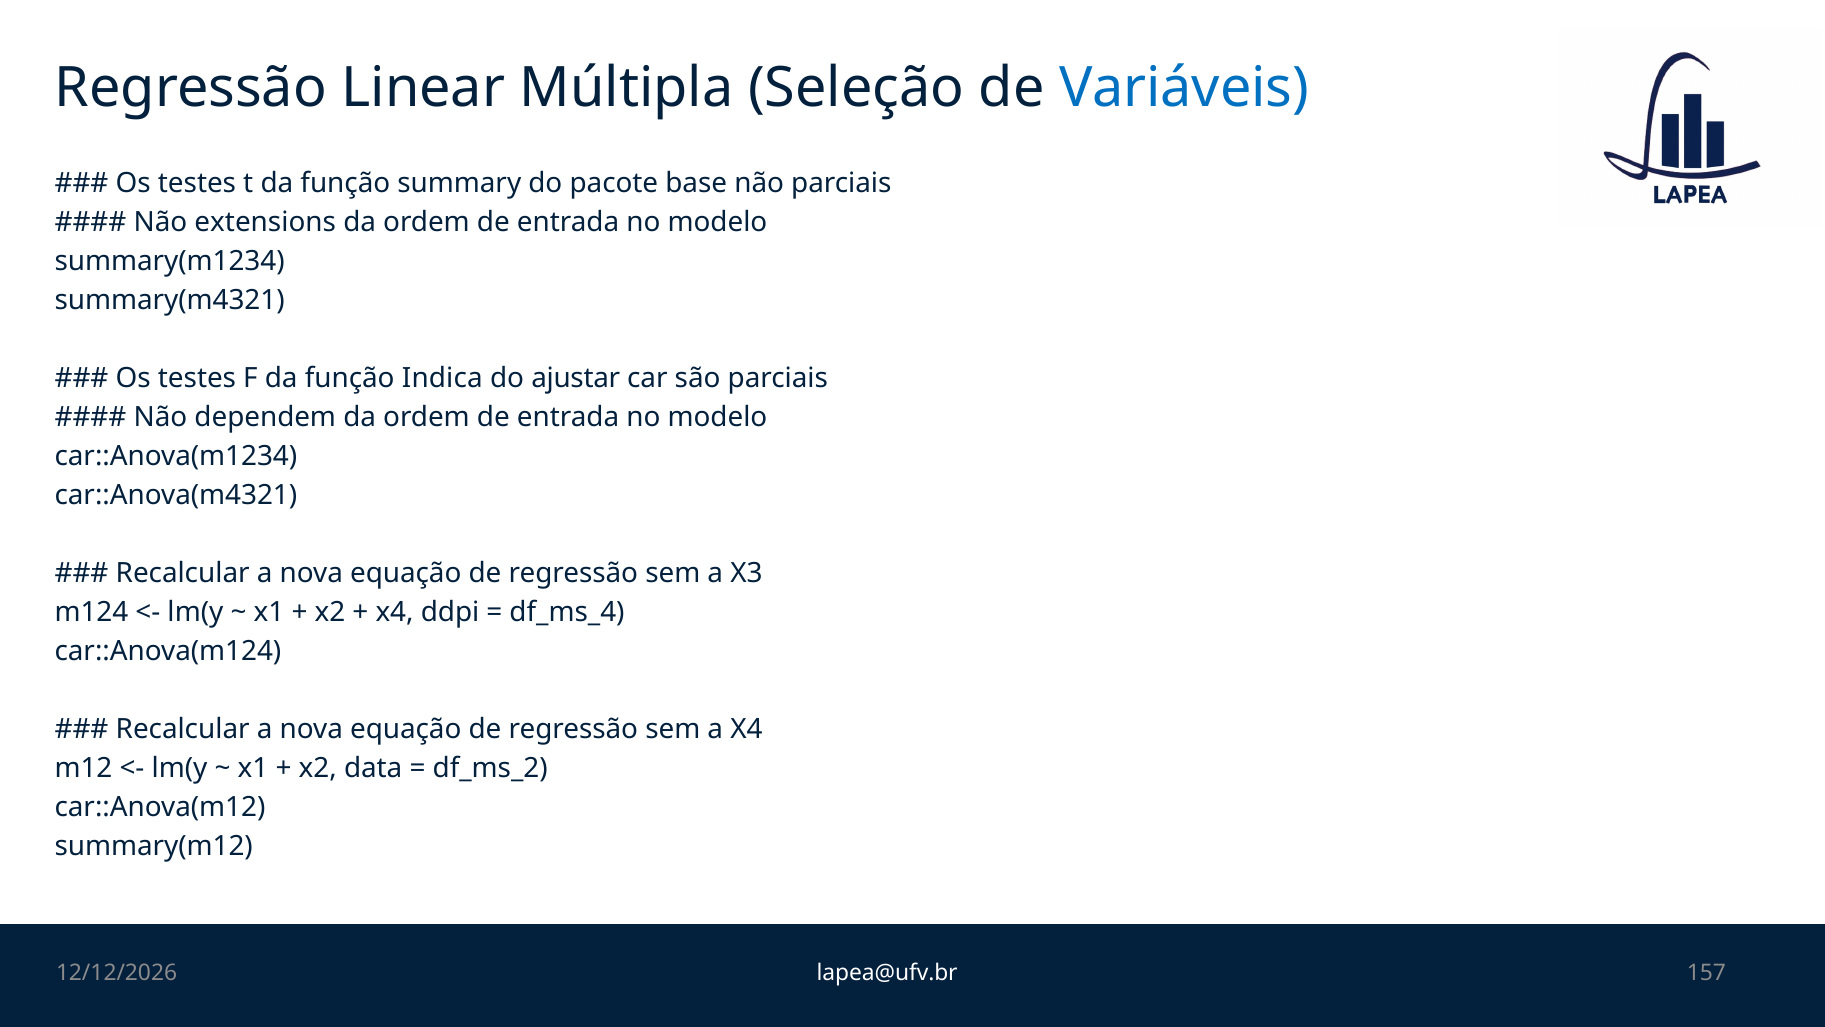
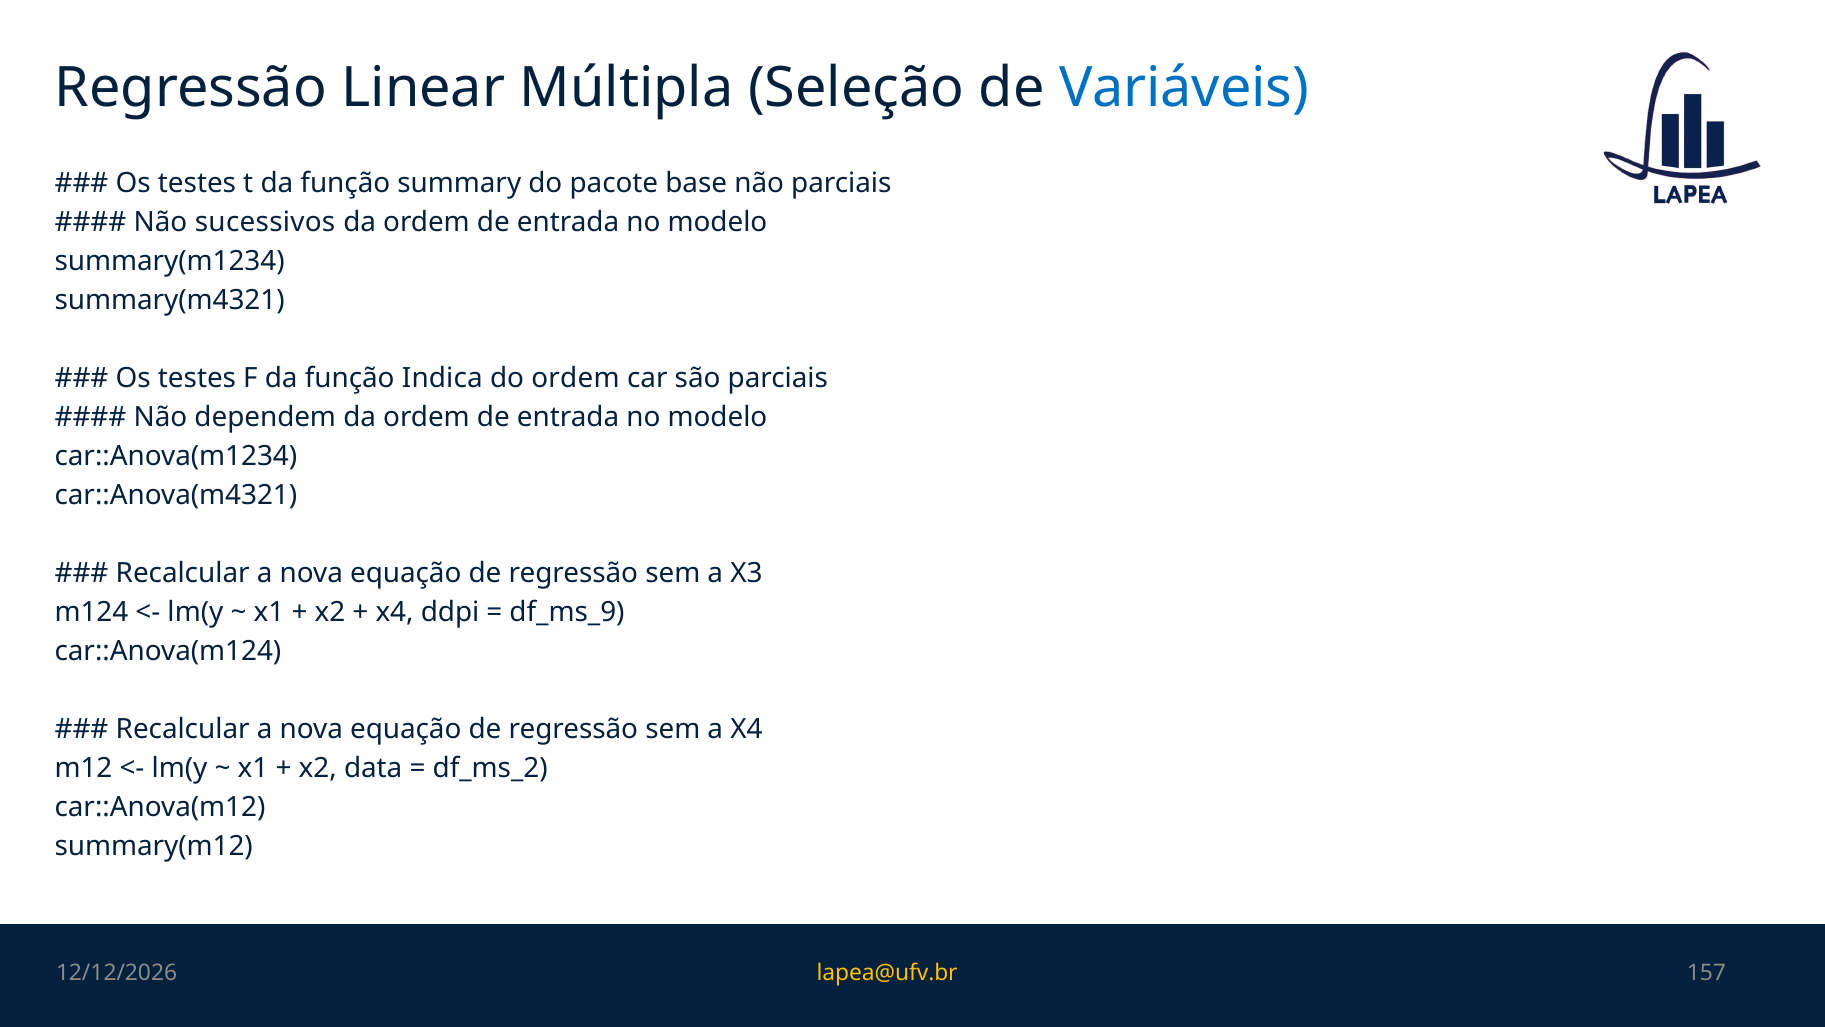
extensions: extensions -> sucessivos (265, 222)
do ajustar: ajustar -> ordem (575, 378)
df_ms_4: df_ms_4 -> df_ms_9 (567, 612)
lapea@ufv.br colour: white -> yellow (887, 972)
